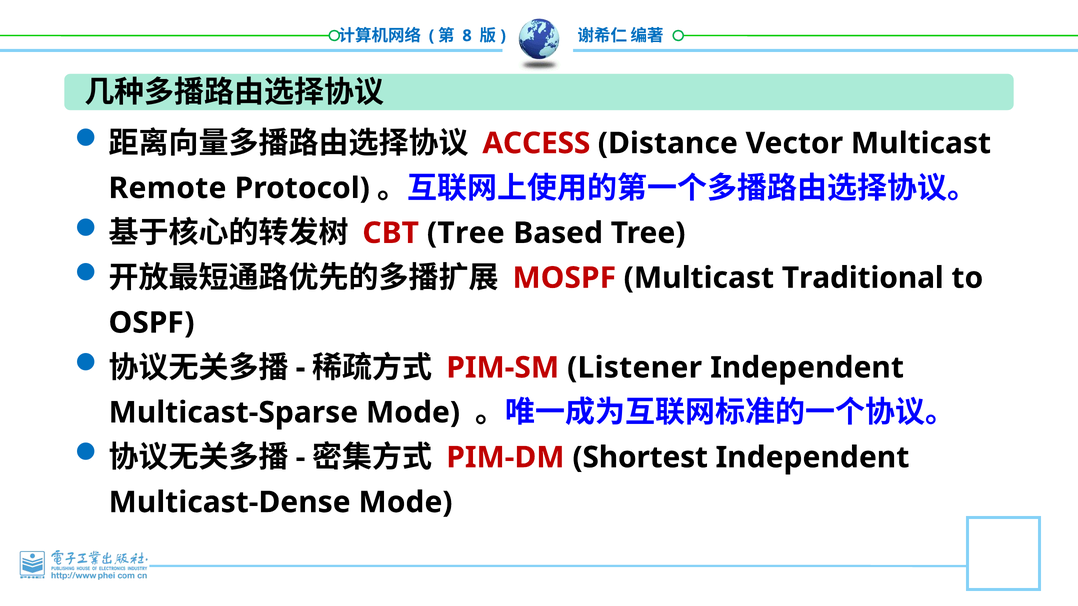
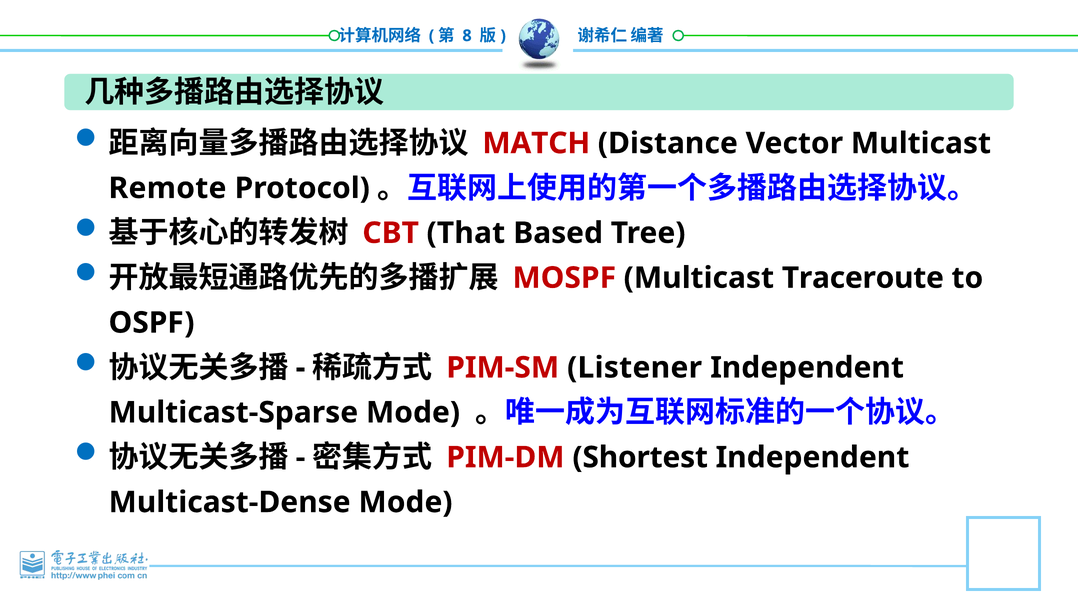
ACCESS: ACCESS -> MATCH (536, 143)
CBT Tree: Tree -> That (466, 233)
Traditional: Traditional -> Traceroute (863, 278)
